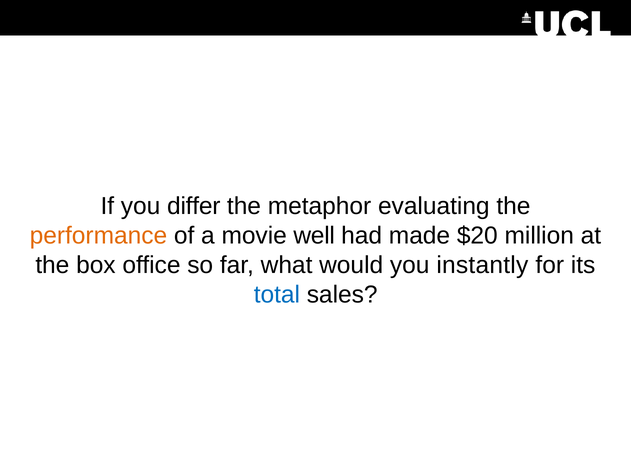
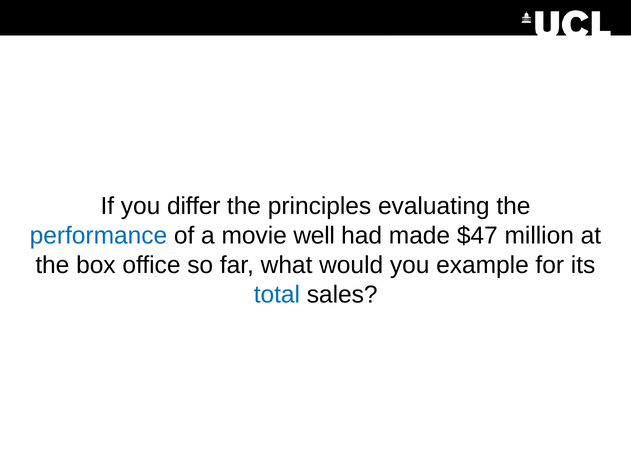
metaphor: metaphor -> principles (320, 206)
performance colour: orange -> blue (98, 236)
$20: $20 -> $47 (477, 236)
instantly: instantly -> example (482, 265)
